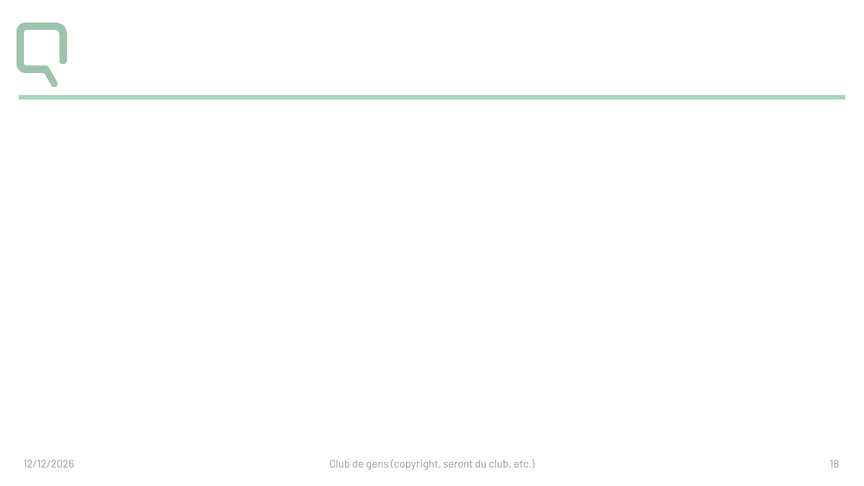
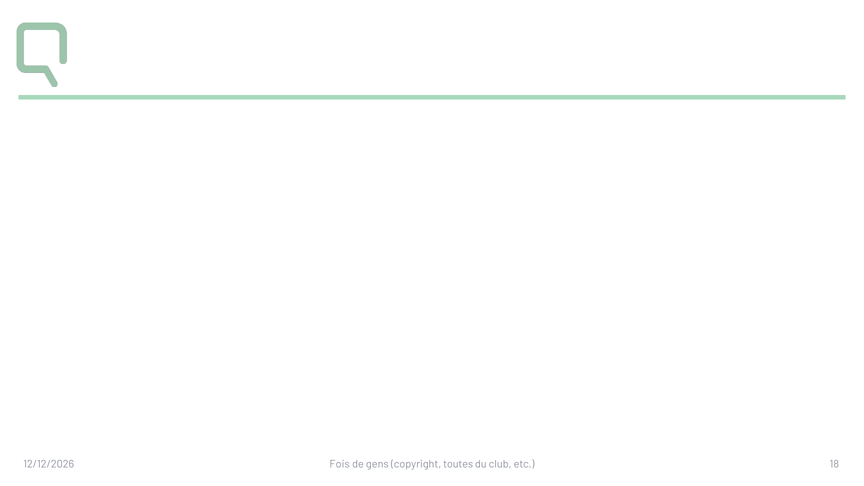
Club: Club -> Fois (340, 464)
seront: seront -> toutes (458, 464)
